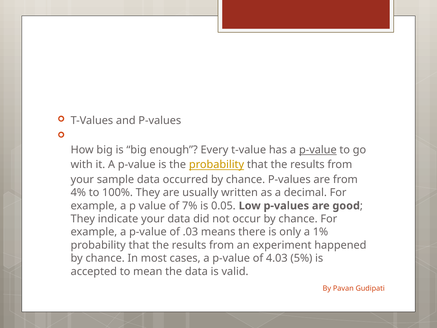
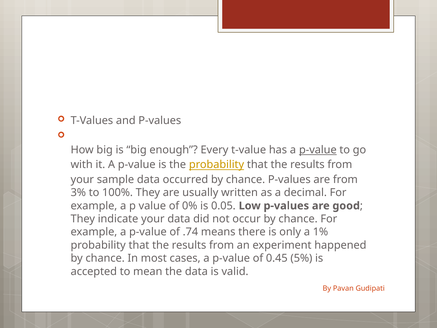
4%: 4% -> 3% (78, 193)
7%: 7% -> 0% (190, 206)
.03: .03 -> .74 (190, 232)
4.03: 4.03 -> 0.45 (277, 258)
